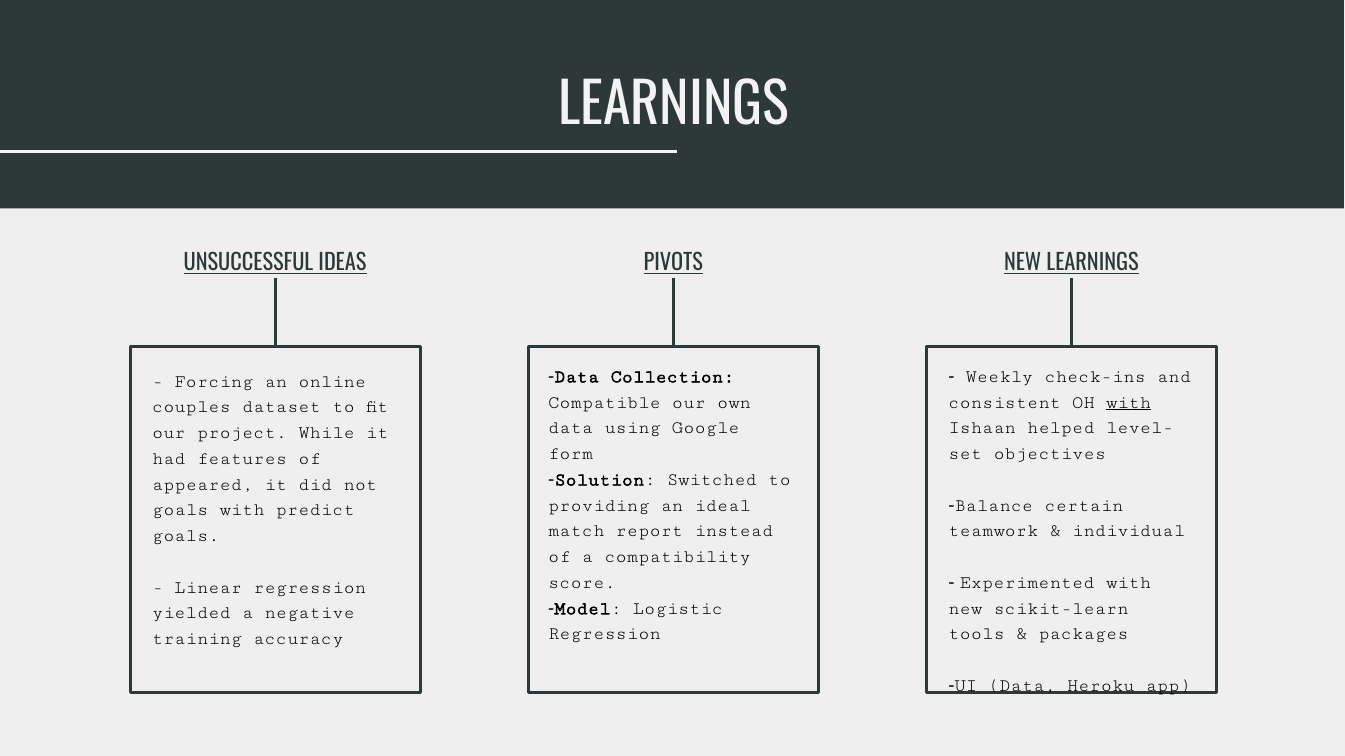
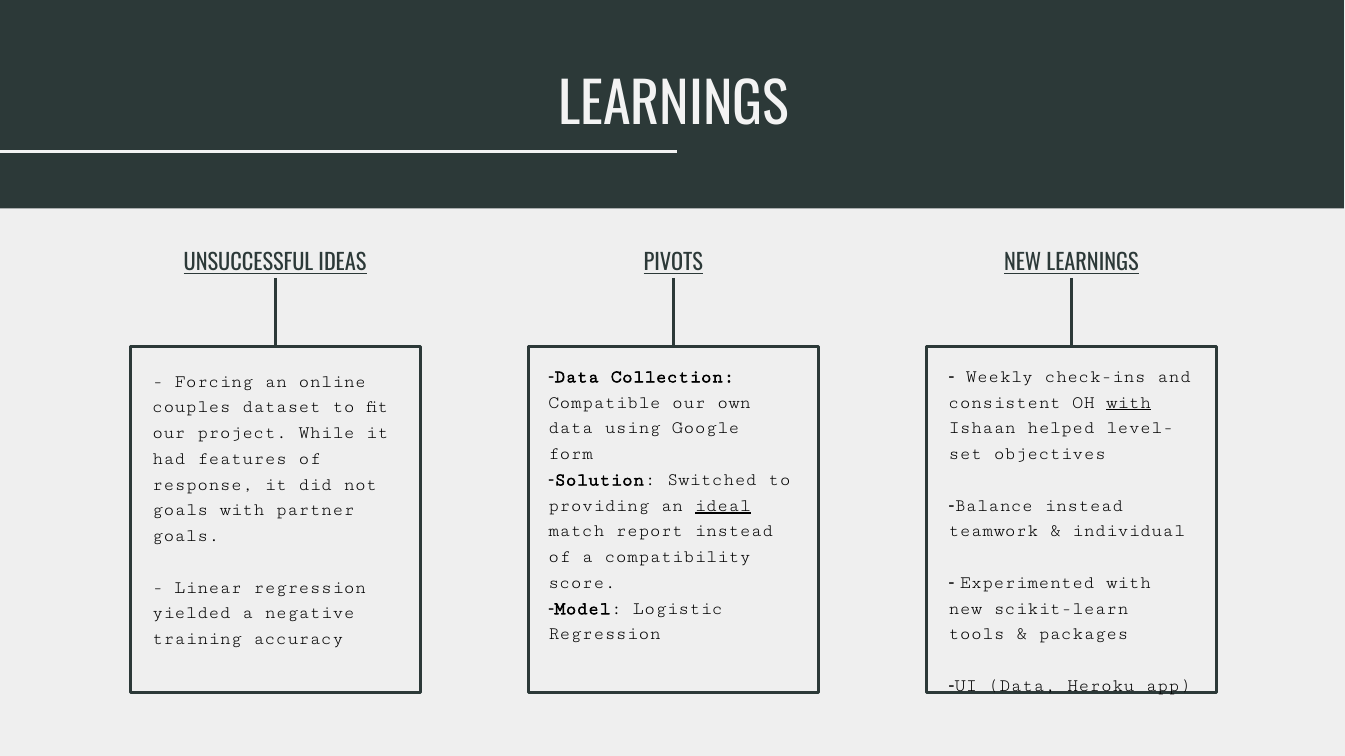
appeared: appeared -> response (203, 484)
Balance certain: certain -> instead (1084, 505)
ideal underline: none -> present (723, 505)
predict: predict -> partner (315, 510)
